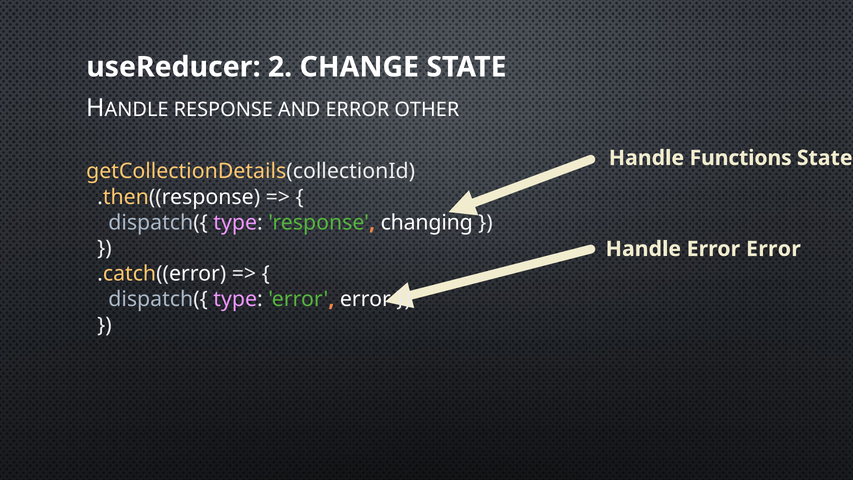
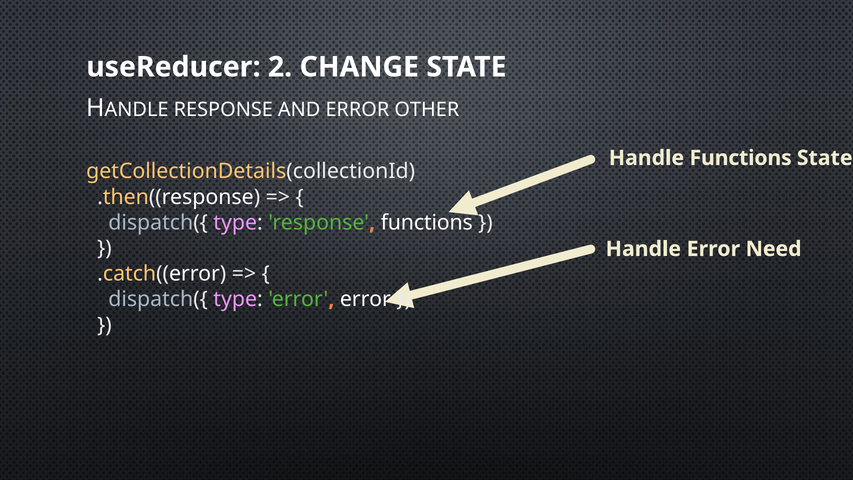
changing: changing -> functions (427, 223)
Error Error: Error -> Need (774, 249)
